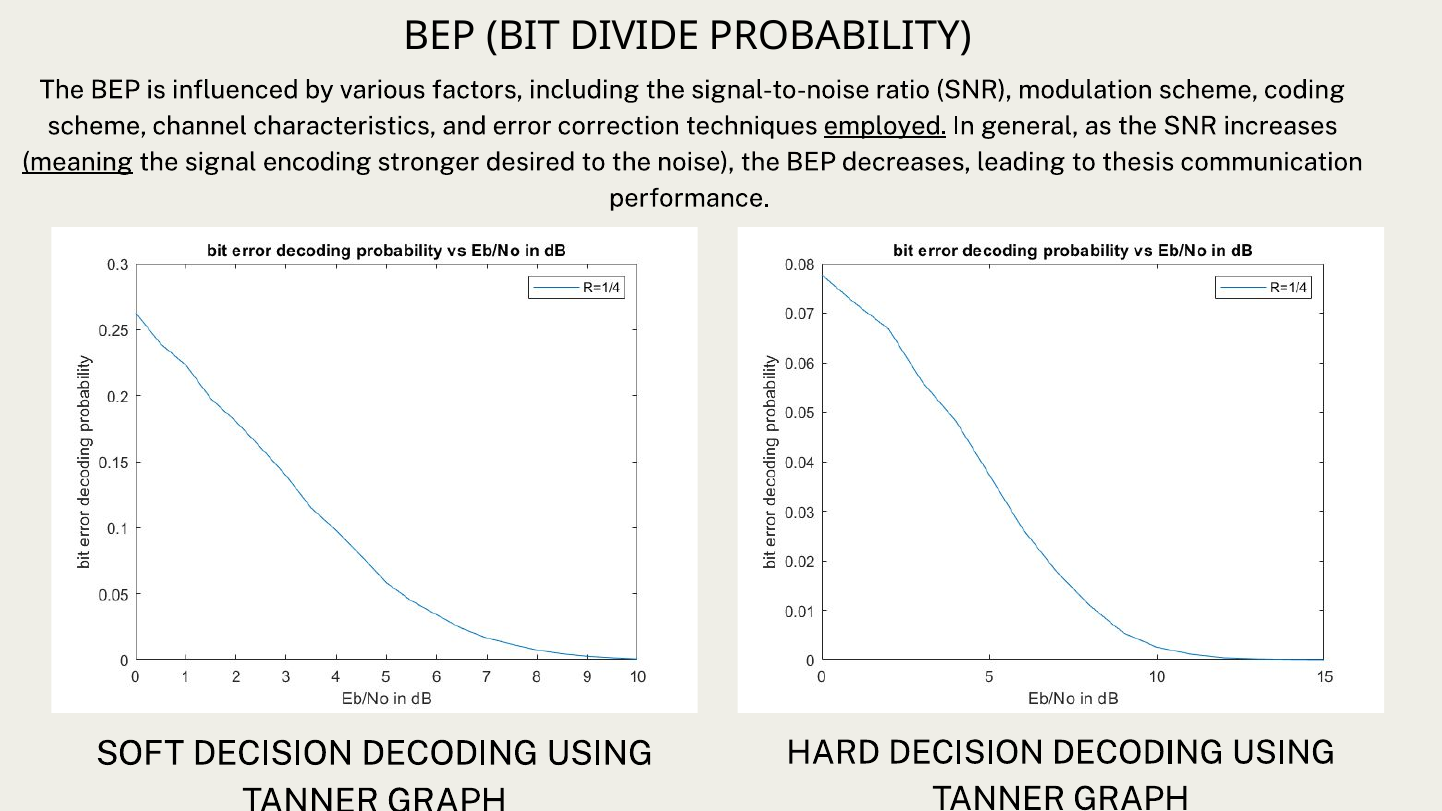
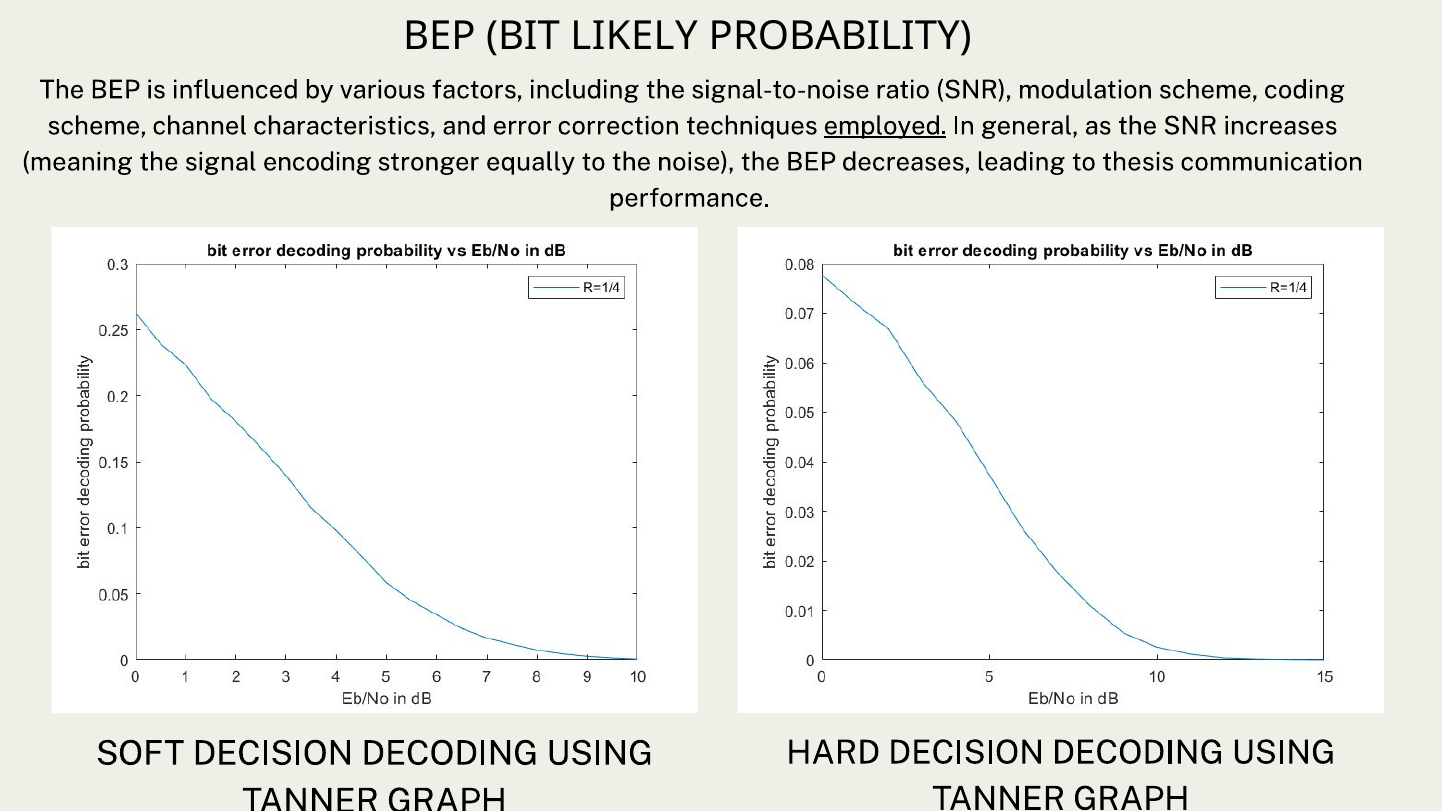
DIVIDE: DIVIDE -> LIKELY (634, 36)
meaning underline: present -> none (77, 162)
desired: desired -> equally (530, 162)
